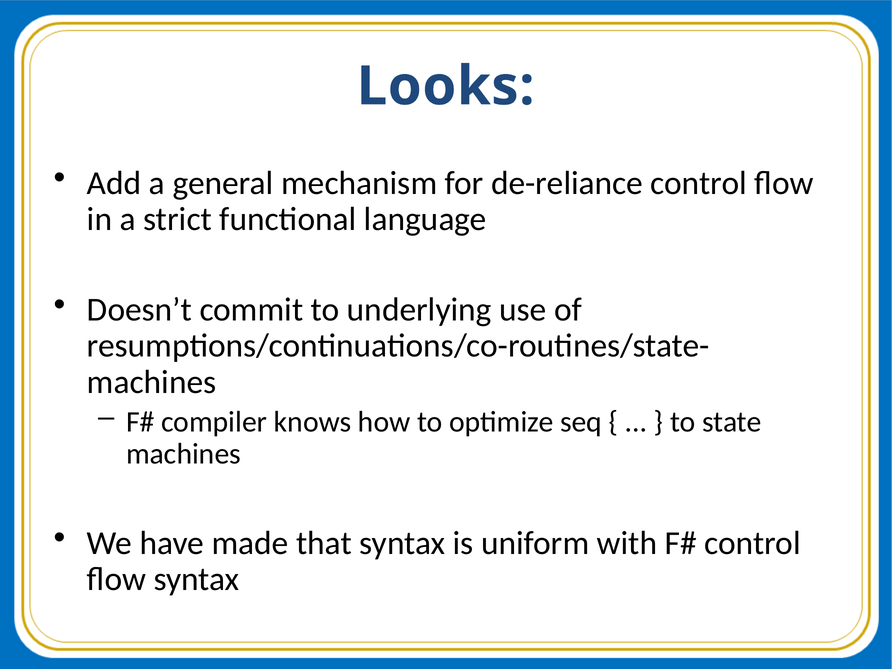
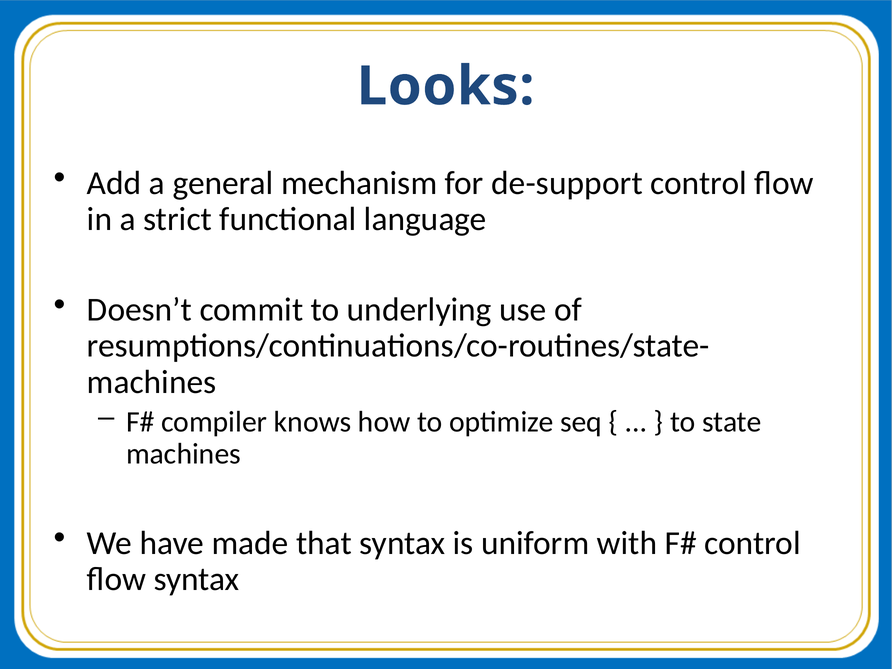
de-reliance: de-reliance -> de-support (567, 183)
